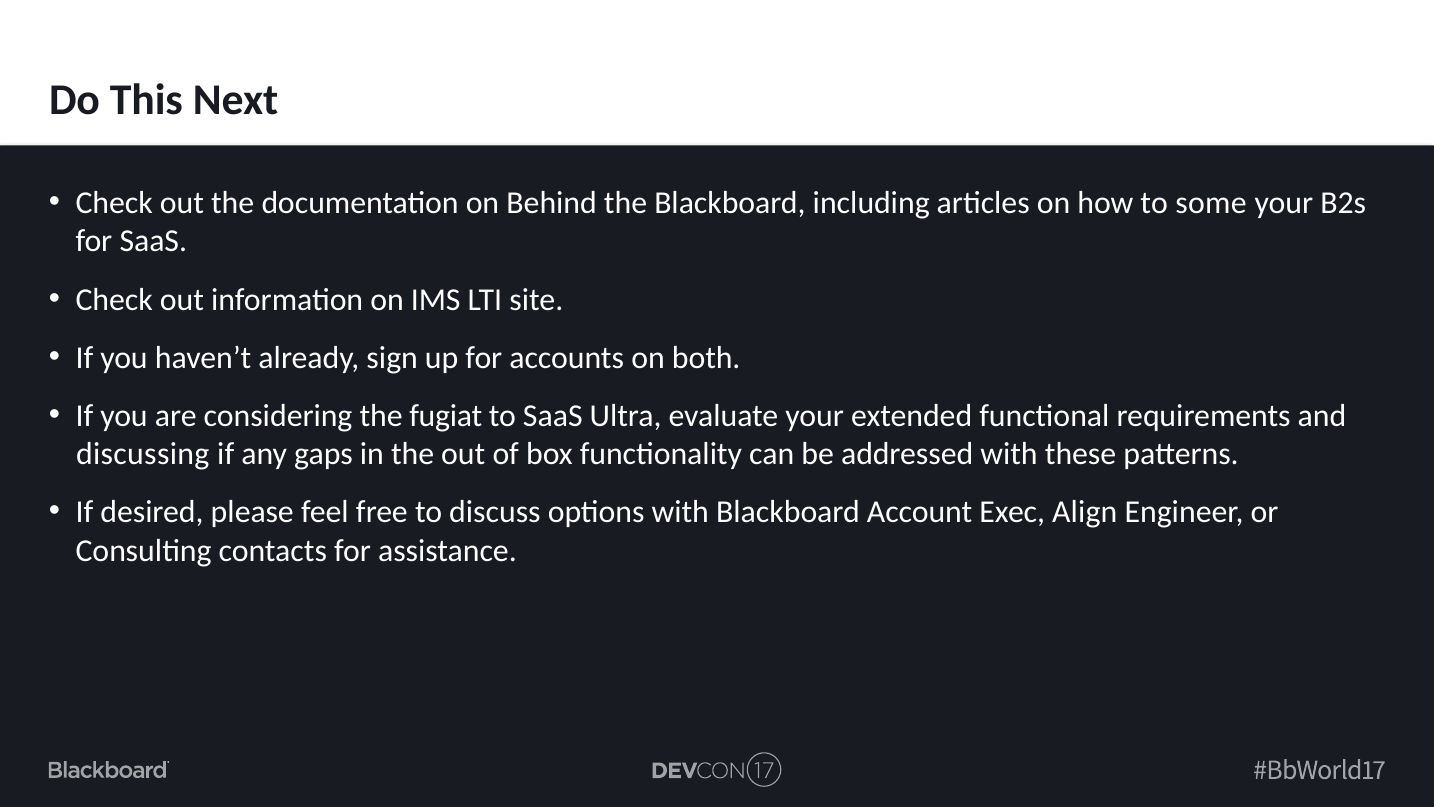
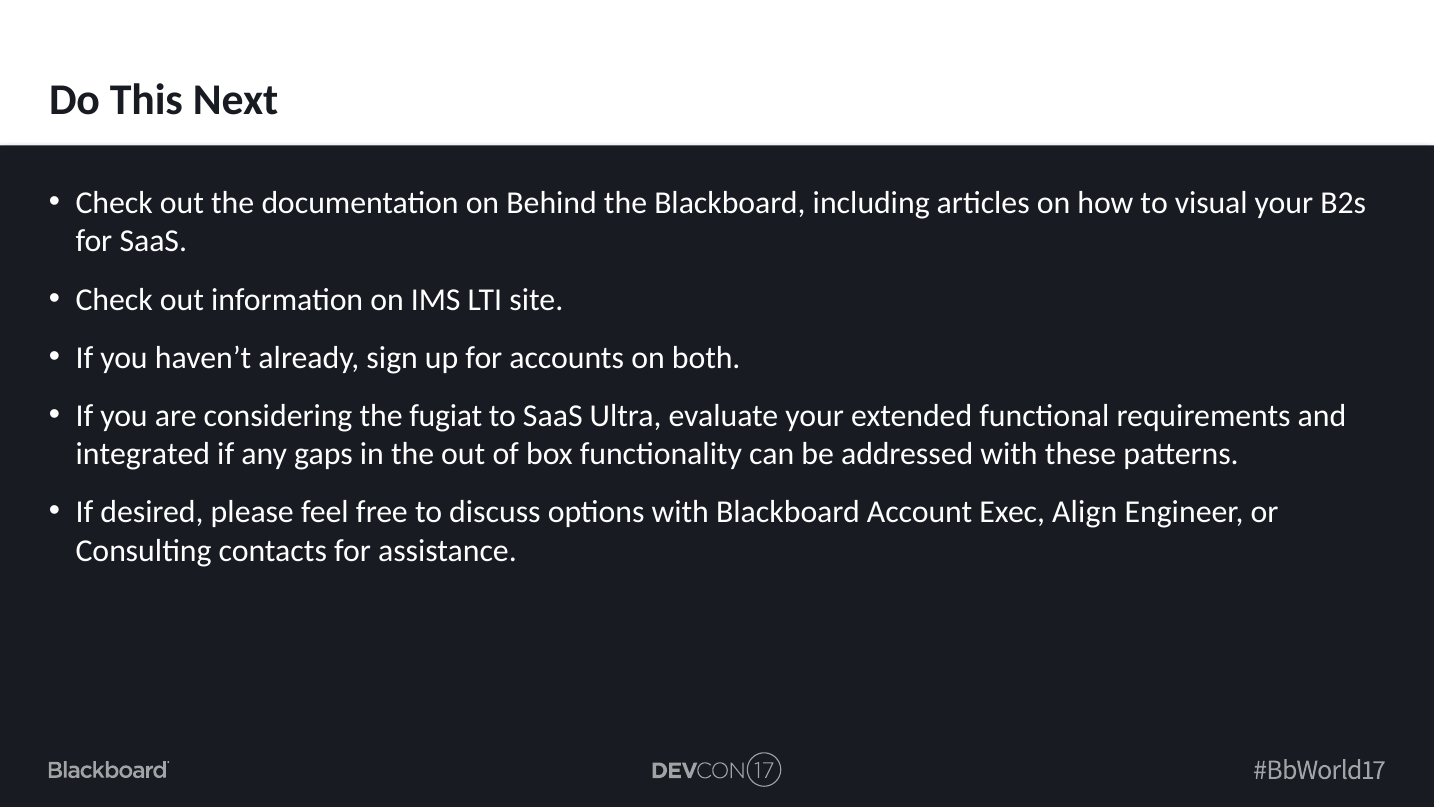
some: some -> visual (1211, 203)
discussing: discussing -> integrated (143, 454)
